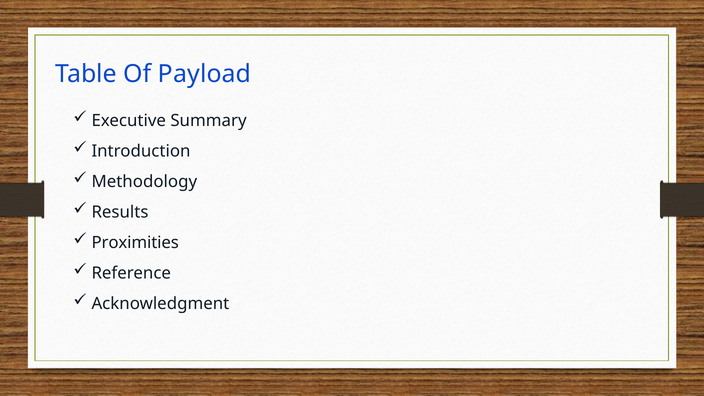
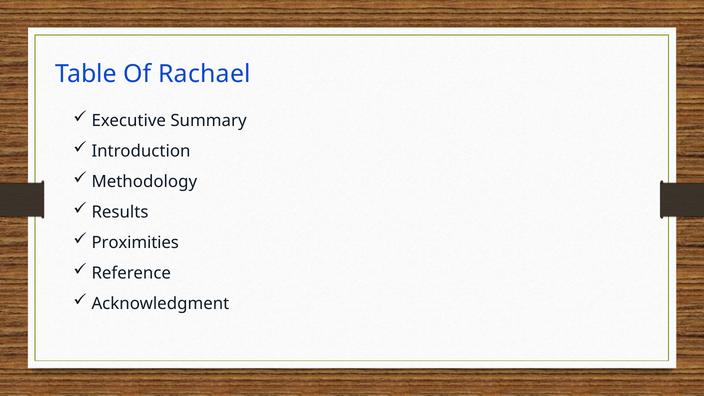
Payload: Payload -> Rachael (205, 74)
